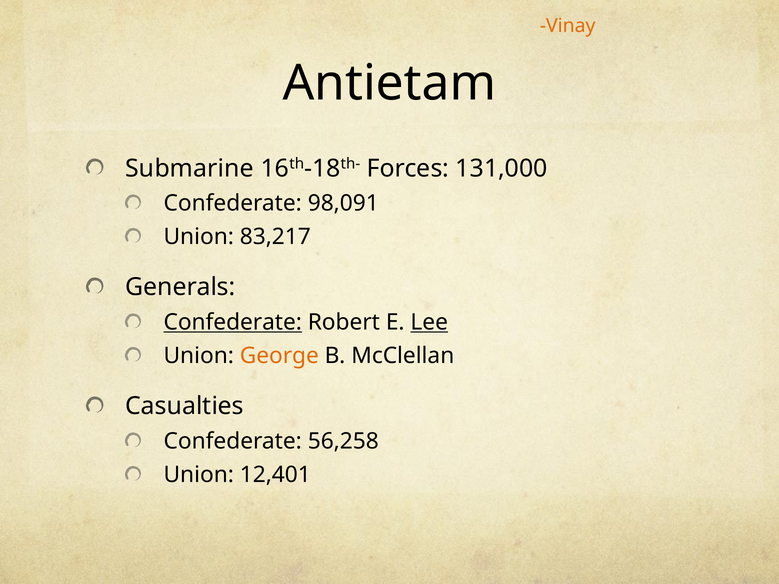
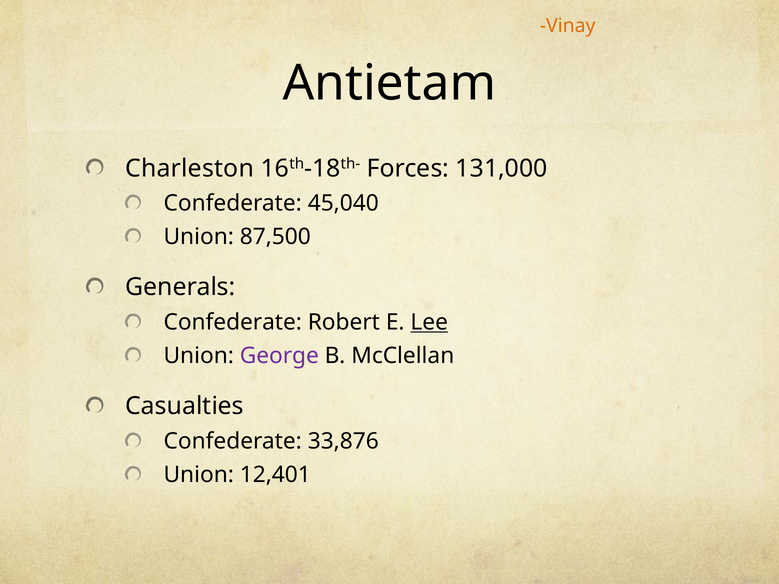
Submarine: Submarine -> Charleston (190, 168)
98,091: 98,091 -> 45,040 (343, 203)
83,217: 83,217 -> 87,500 (275, 237)
Confederate underline: present -> none (233, 322)
George colour: orange -> purple (279, 356)
56,258: 56,258 -> 33,876 (343, 441)
